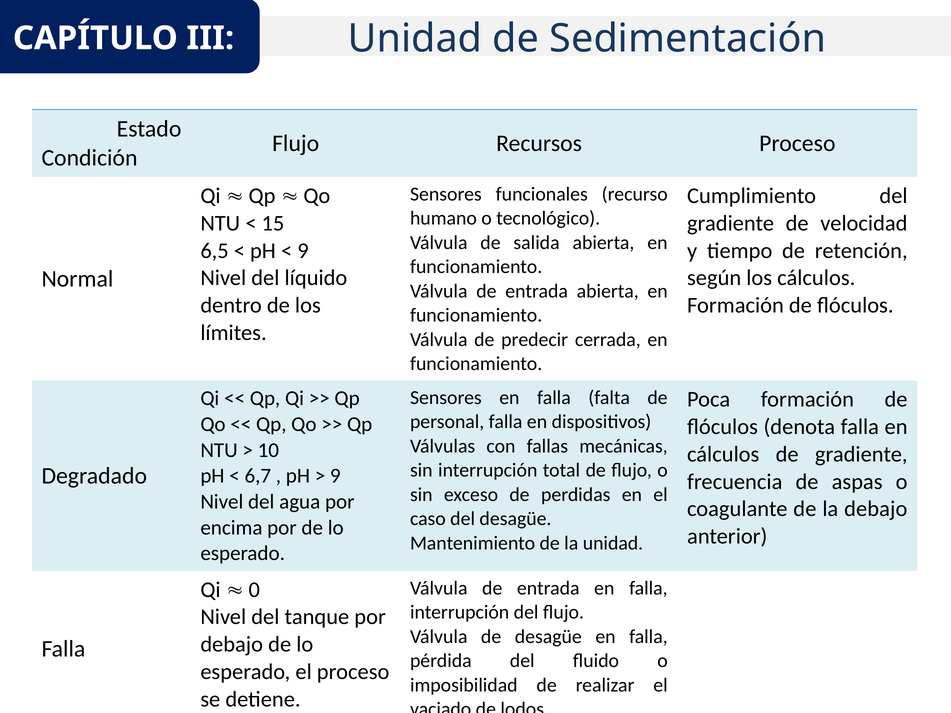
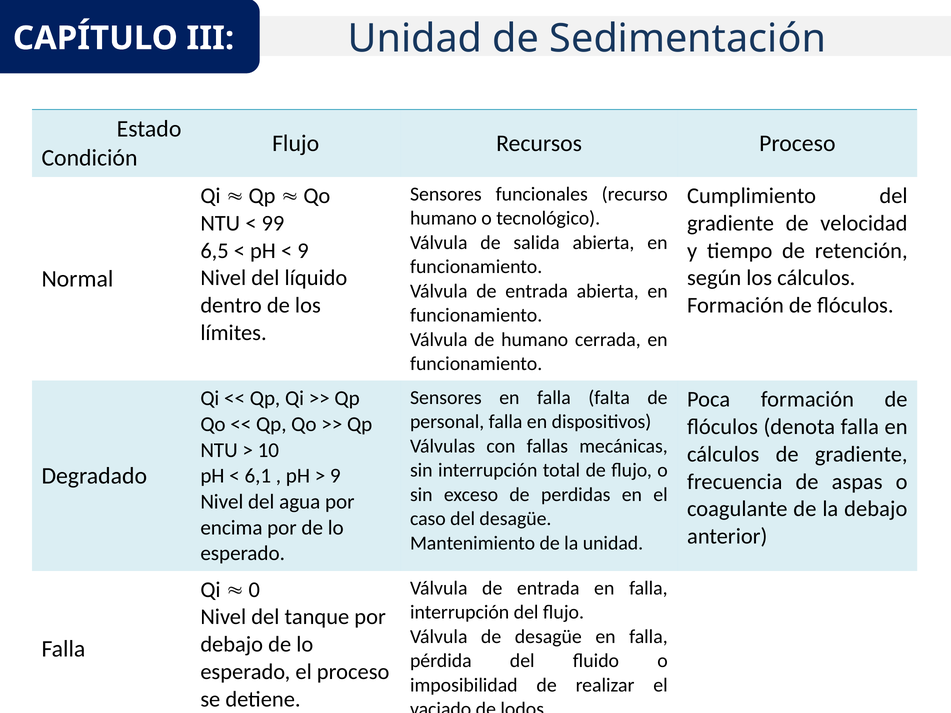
15: 15 -> 99 (273, 223)
de predecir: predecir -> humano (535, 340)
6,7: 6,7 -> 6,1 (258, 476)
